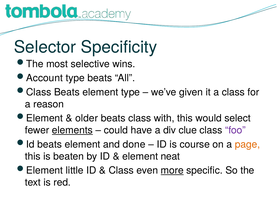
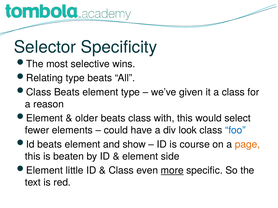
Account: Account -> Relating (45, 78)
elements underline: present -> none (72, 131)
clue: clue -> look (188, 131)
foo colour: purple -> blue (235, 131)
done: done -> show (134, 145)
neat: neat -> side (170, 157)
